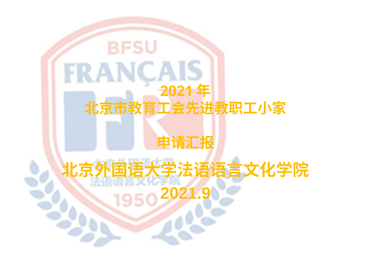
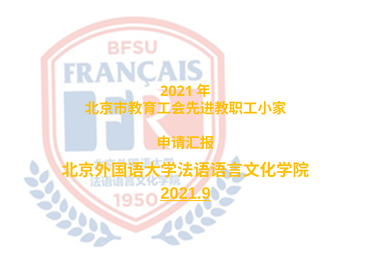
2021.9 underline: none -> present (186, 194)
